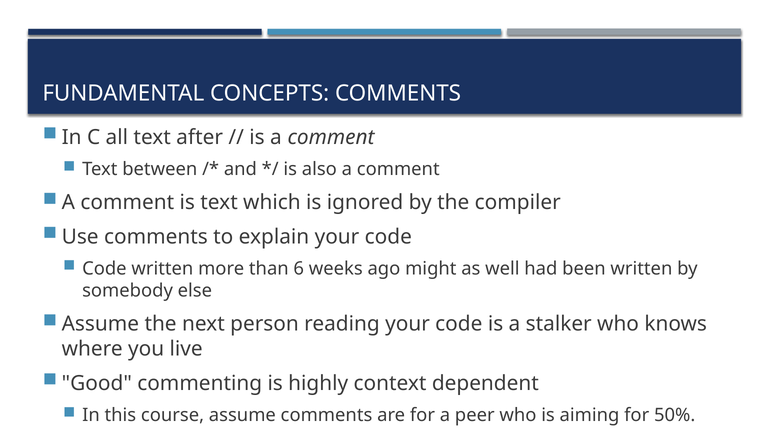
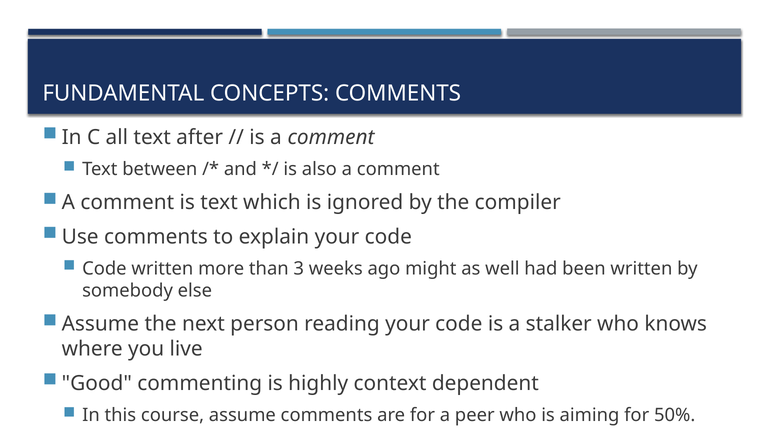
6: 6 -> 3 (299, 268)
